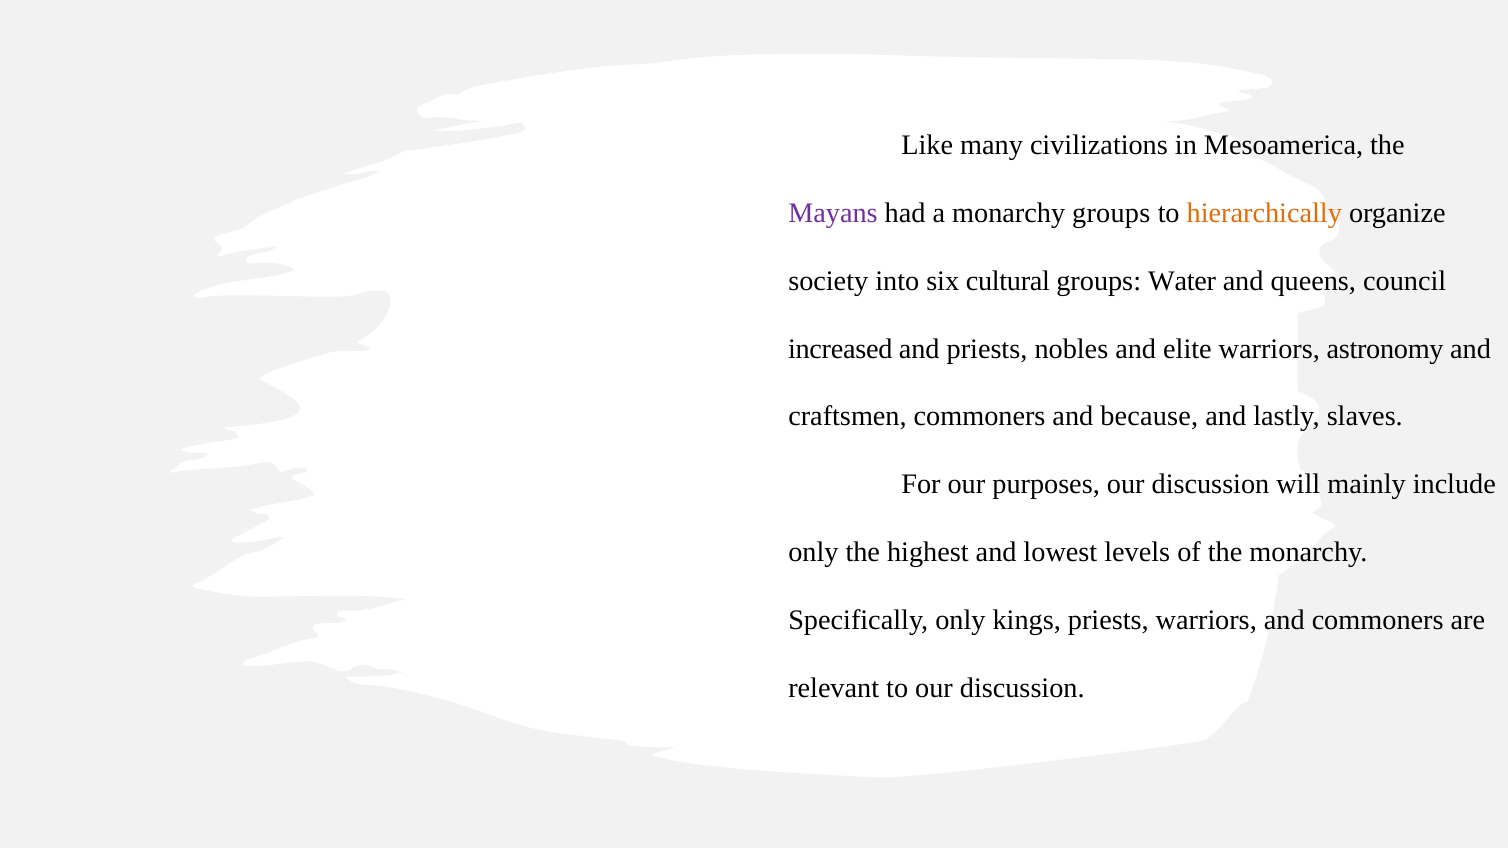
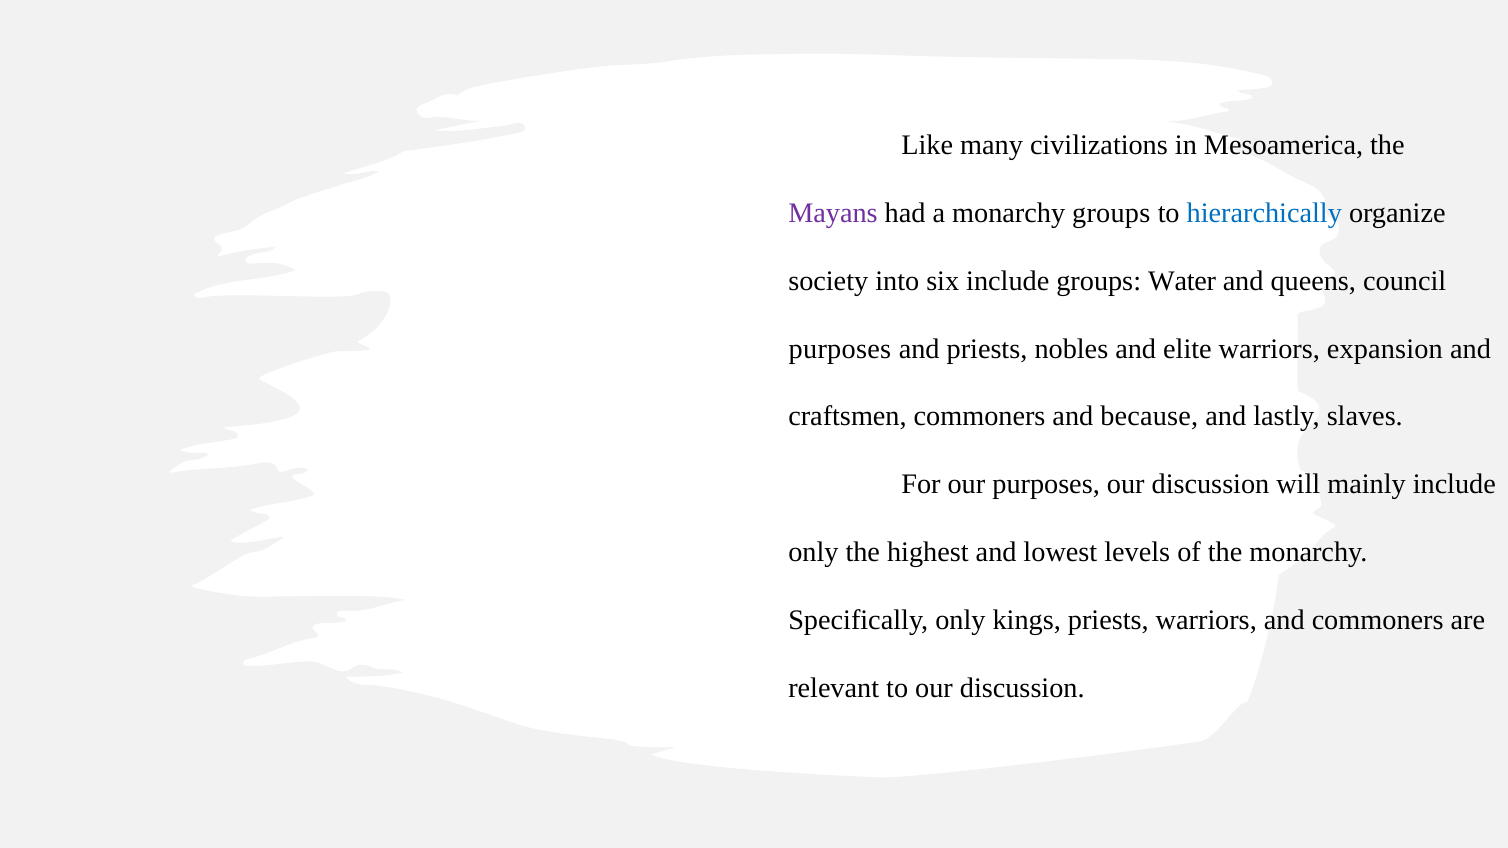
hierarchically colour: orange -> blue (1264, 213)
six cultural: cultural -> include (1008, 281)
increased: increased -> purposes (840, 349)
astronomy: astronomy -> expansion (1385, 349)
